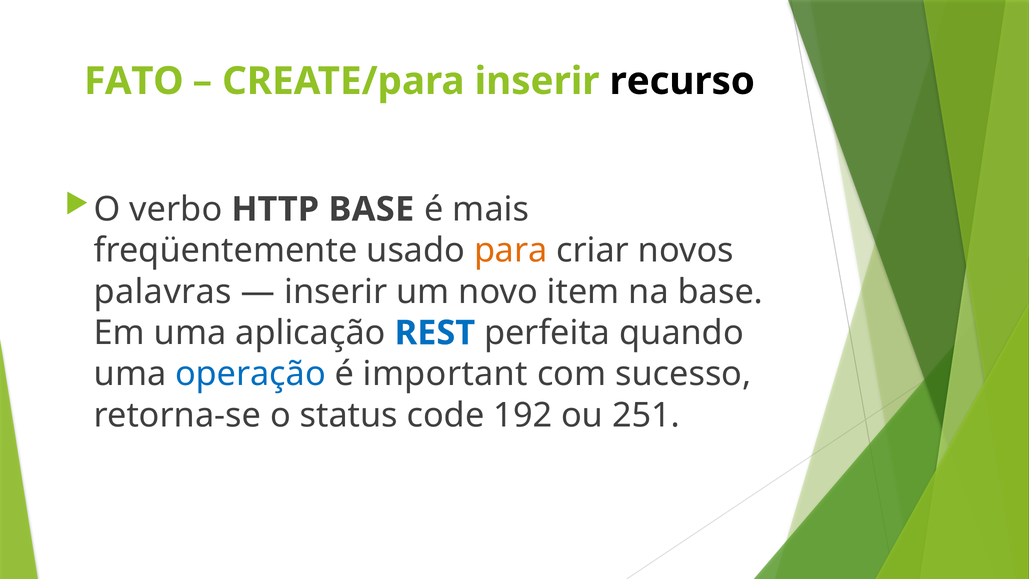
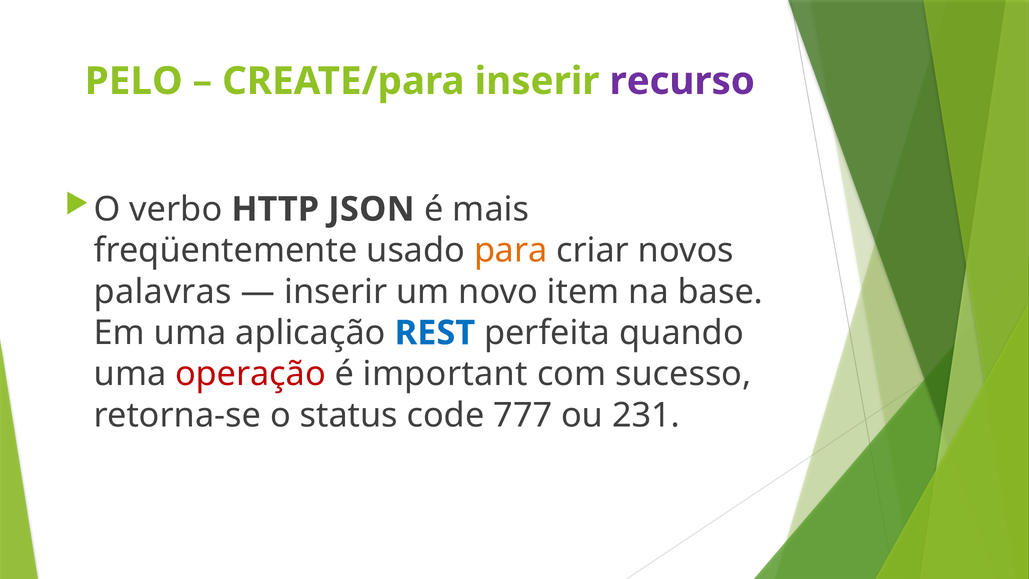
FATO: FATO -> PELO (134, 81)
recurso colour: black -> purple (682, 81)
HTTP BASE: BASE -> JSON (371, 209)
operação colour: blue -> red (250, 374)
192: 192 -> 777 (523, 415)
251: 251 -> 231 (646, 415)
